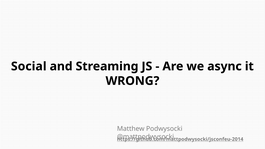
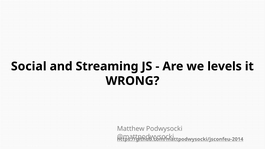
async: async -> levels (225, 66)
